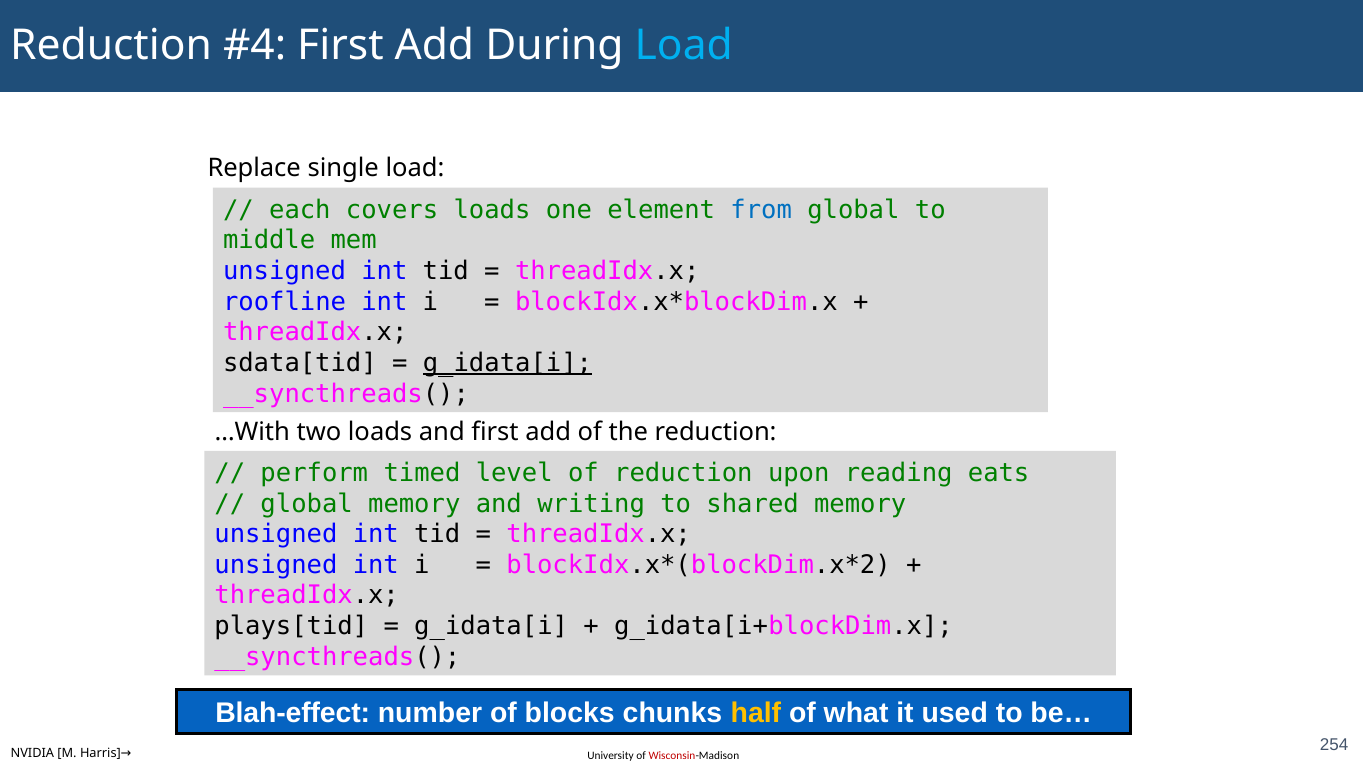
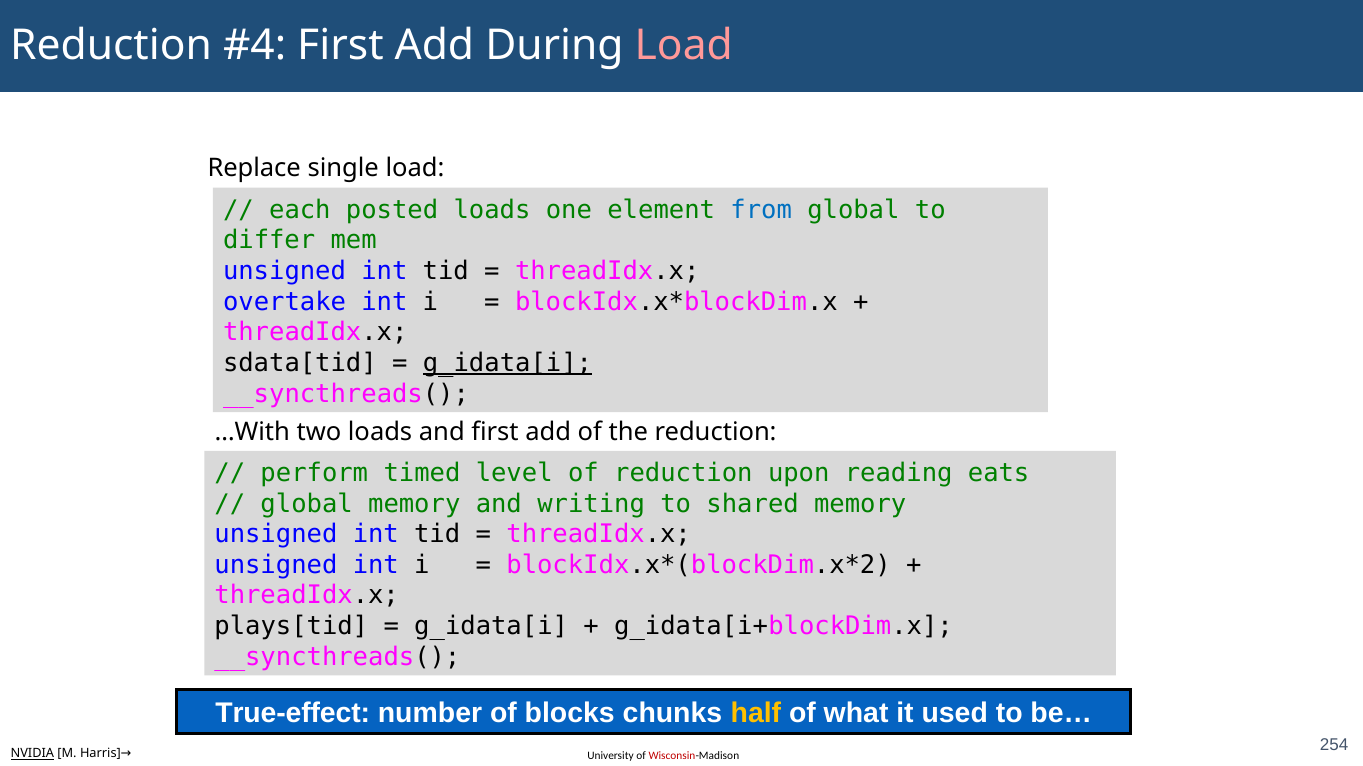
Load colour: light blue -> pink (684, 46)
covers: covers -> posted (392, 210)
middle: middle -> differ (269, 241)
roofline: roofline -> overtake (285, 302)
Blah-effect: Blah-effect -> True-effect (293, 714)
NVIDIA underline: none -> present (32, 754)
